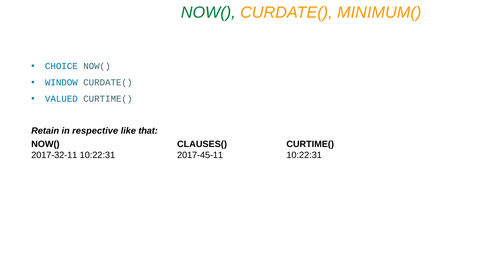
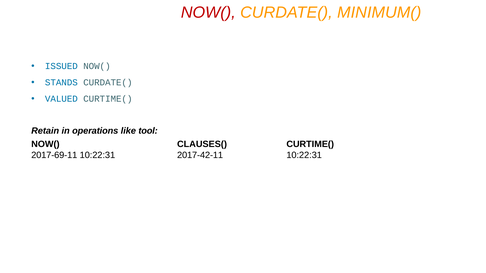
NOW( colour: green -> red (208, 13)
CHOICE: CHOICE -> ISSUED (61, 66)
WINDOW: WINDOW -> STANDS (61, 83)
respective: respective -> operations (95, 131)
that: that -> tool (148, 131)
2017-32-11: 2017-32-11 -> 2017-69-11 (54, 155)
2017-45-11: 2017-45-11 -> 2017-42-11 (200, 155)
